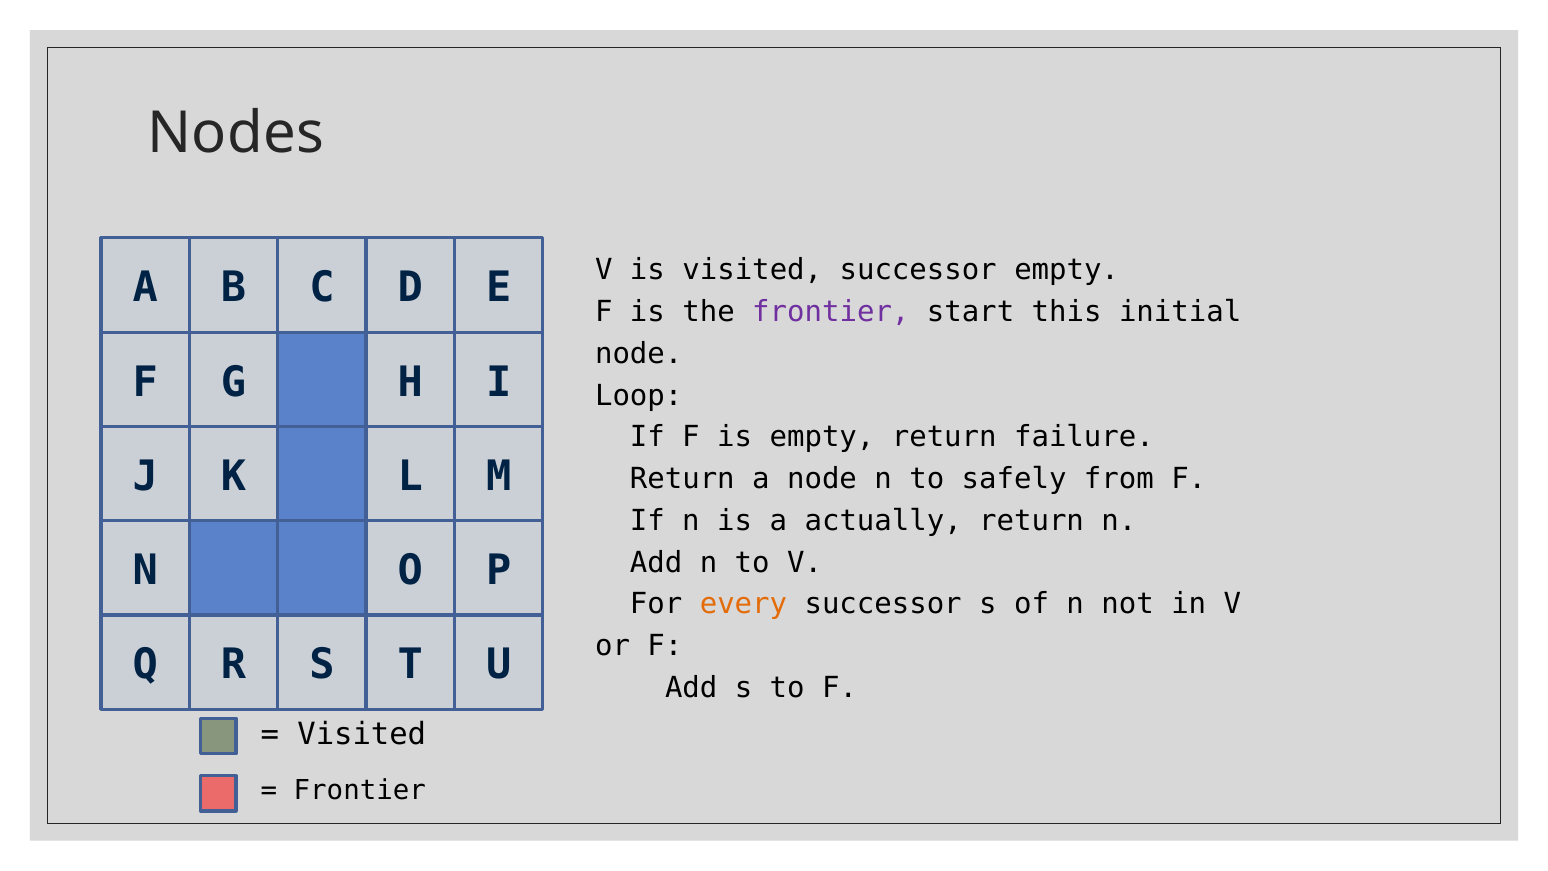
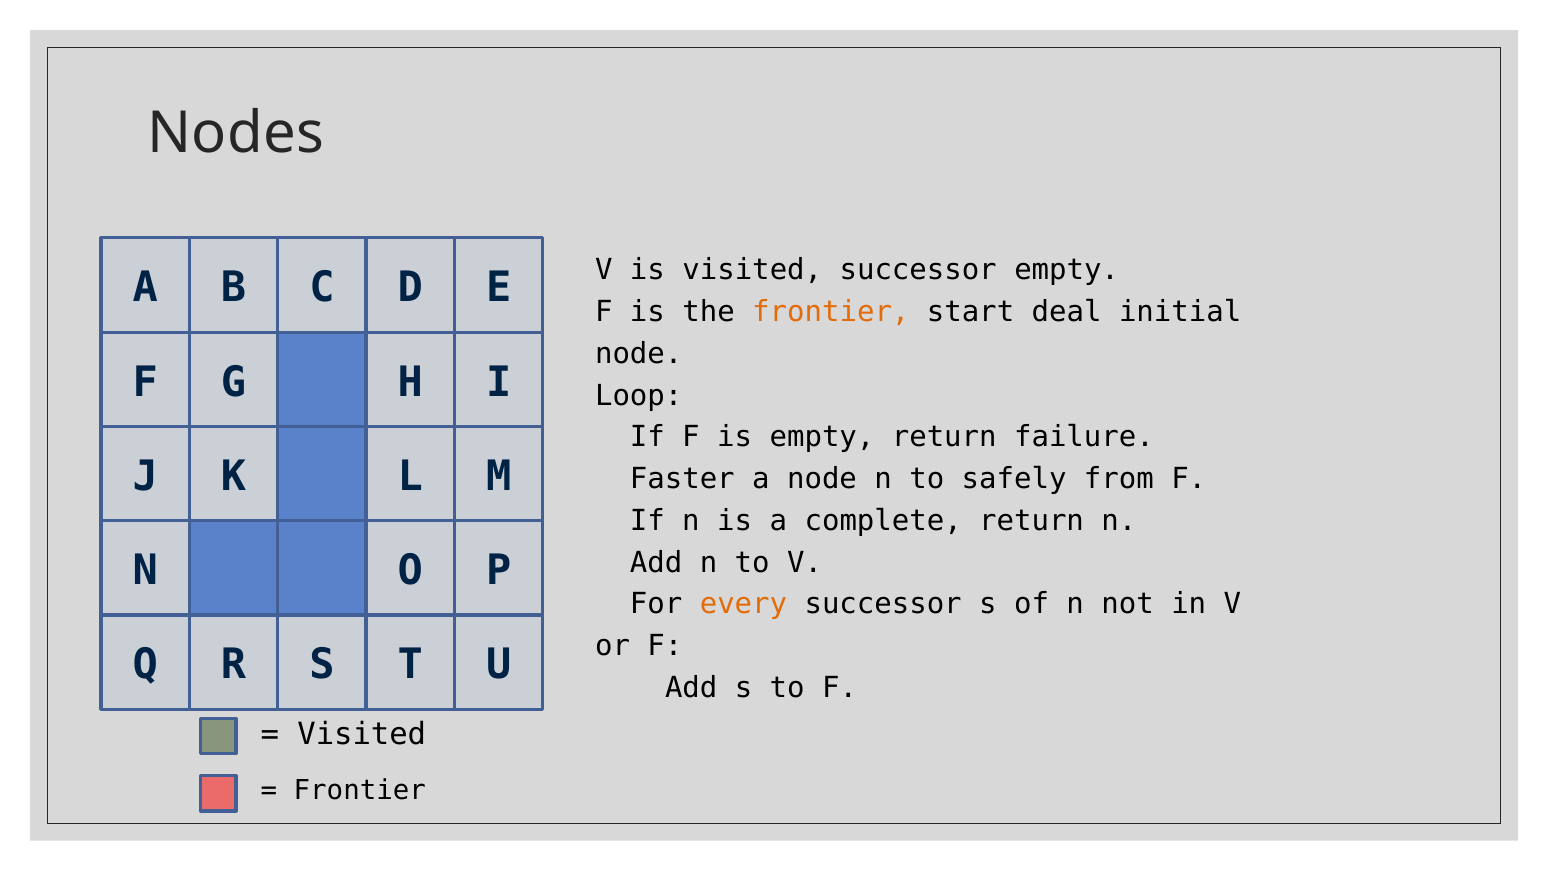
frontier colour: purple -> orange (831, 312)
this: this -> deal (1067, 312)
Return: Return -> Faster (682, 479)
actually: actually -> complete (883, 521)
